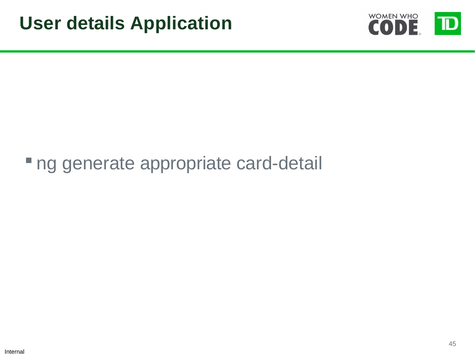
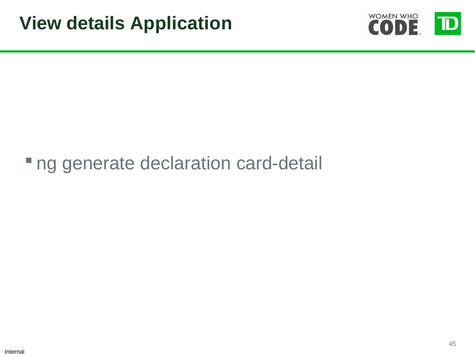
User: User -> View (41, 23)
appropriate: appropriate -> declaration (186, 164)
